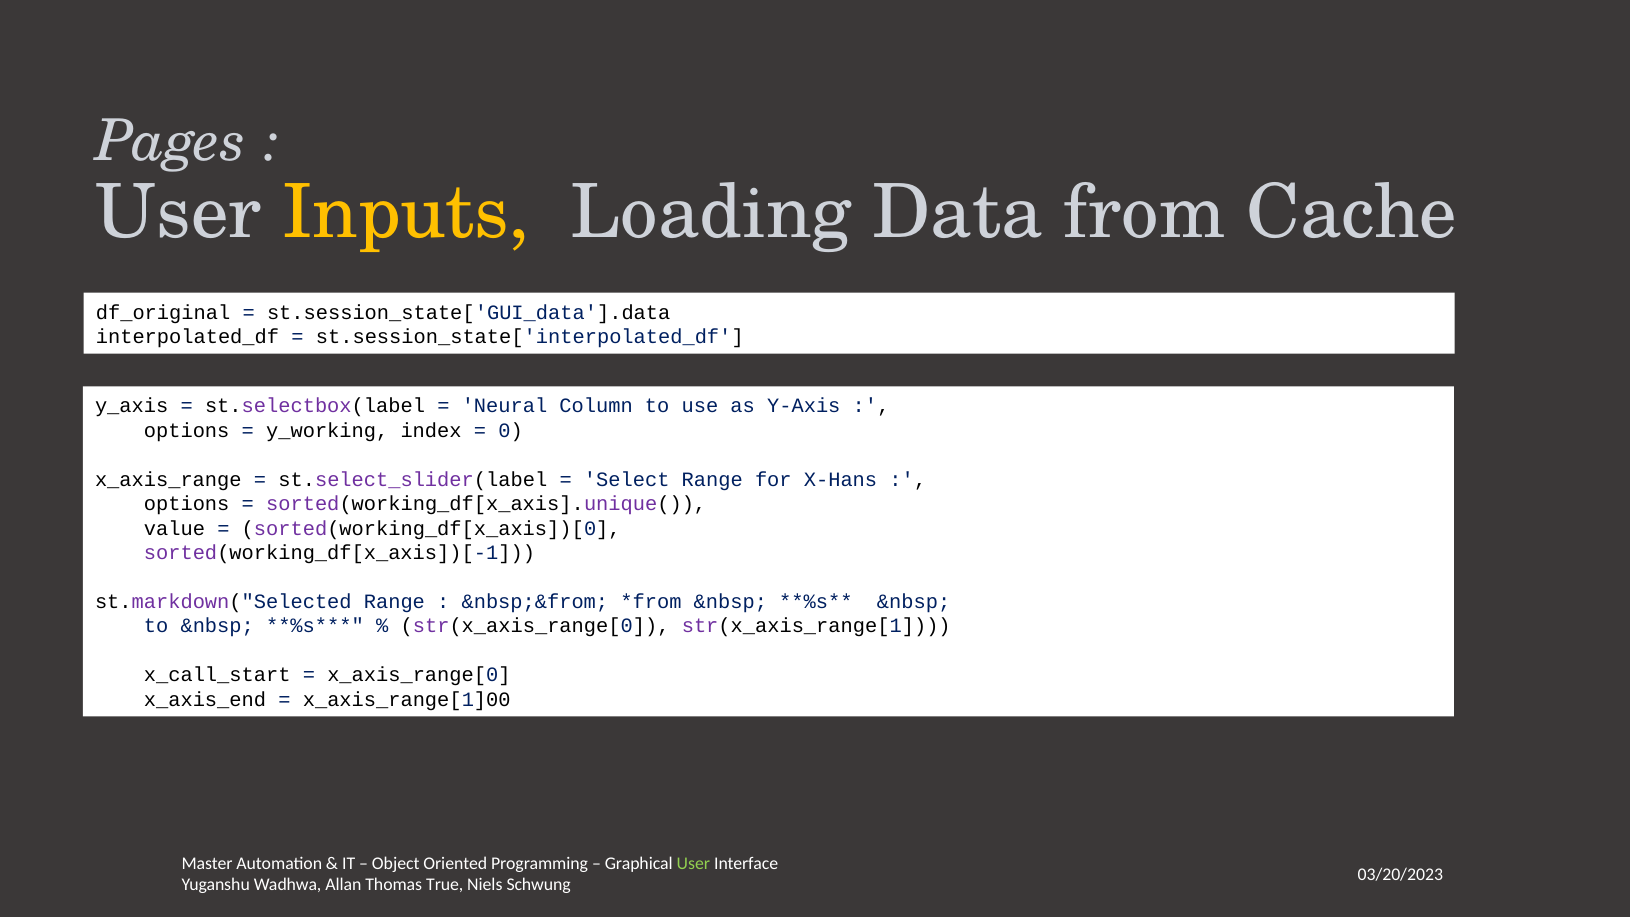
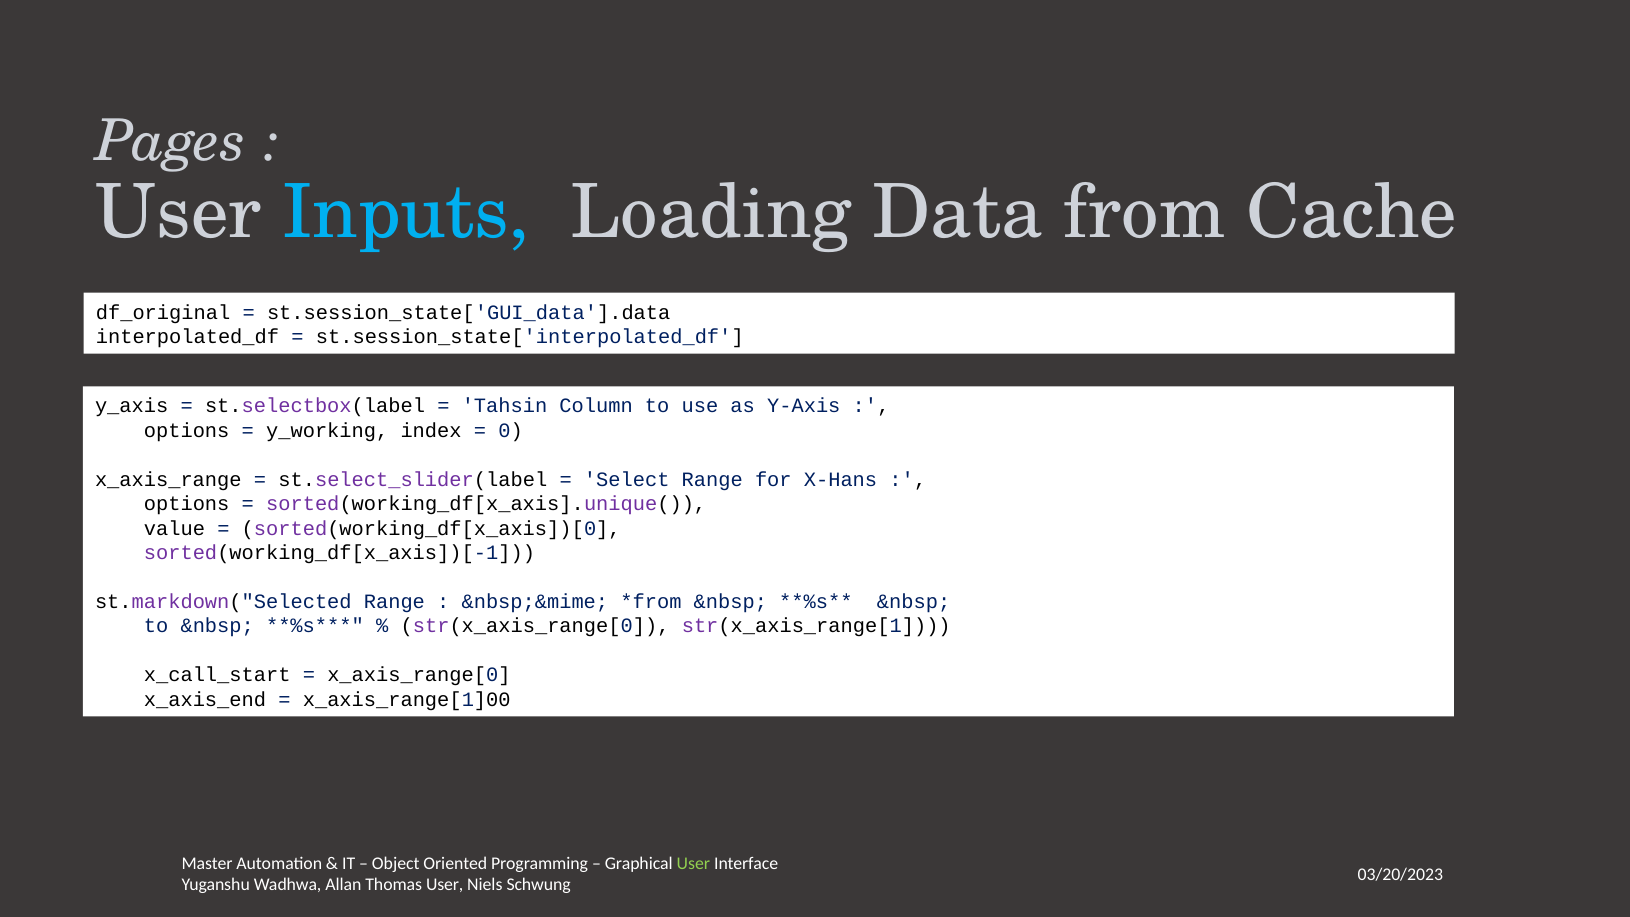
Inputs colour: yellow -> light blue (406, 213)
Neural: Neural -> Tahsin (505, 406)
&nbsp;&from: &nbsp;&from -> &nbsp;&mime (535, 602)
Thomas True: True -> User (445, 885)
